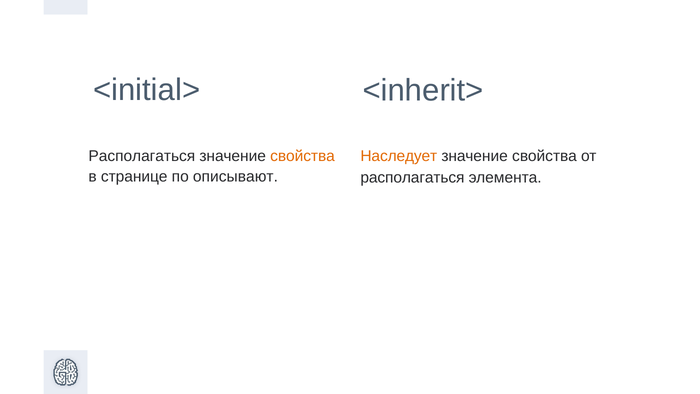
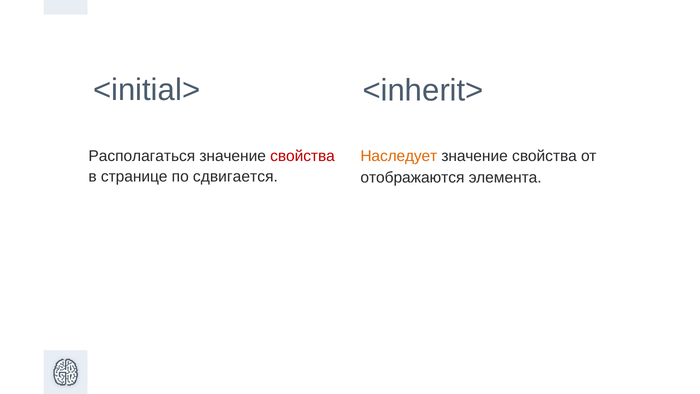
свойства colour: orange -> red (303, 156)
описывают: описывают -> сдвигается (235, 177)
располагаться: располагаться -> отображаются (412, 178)
